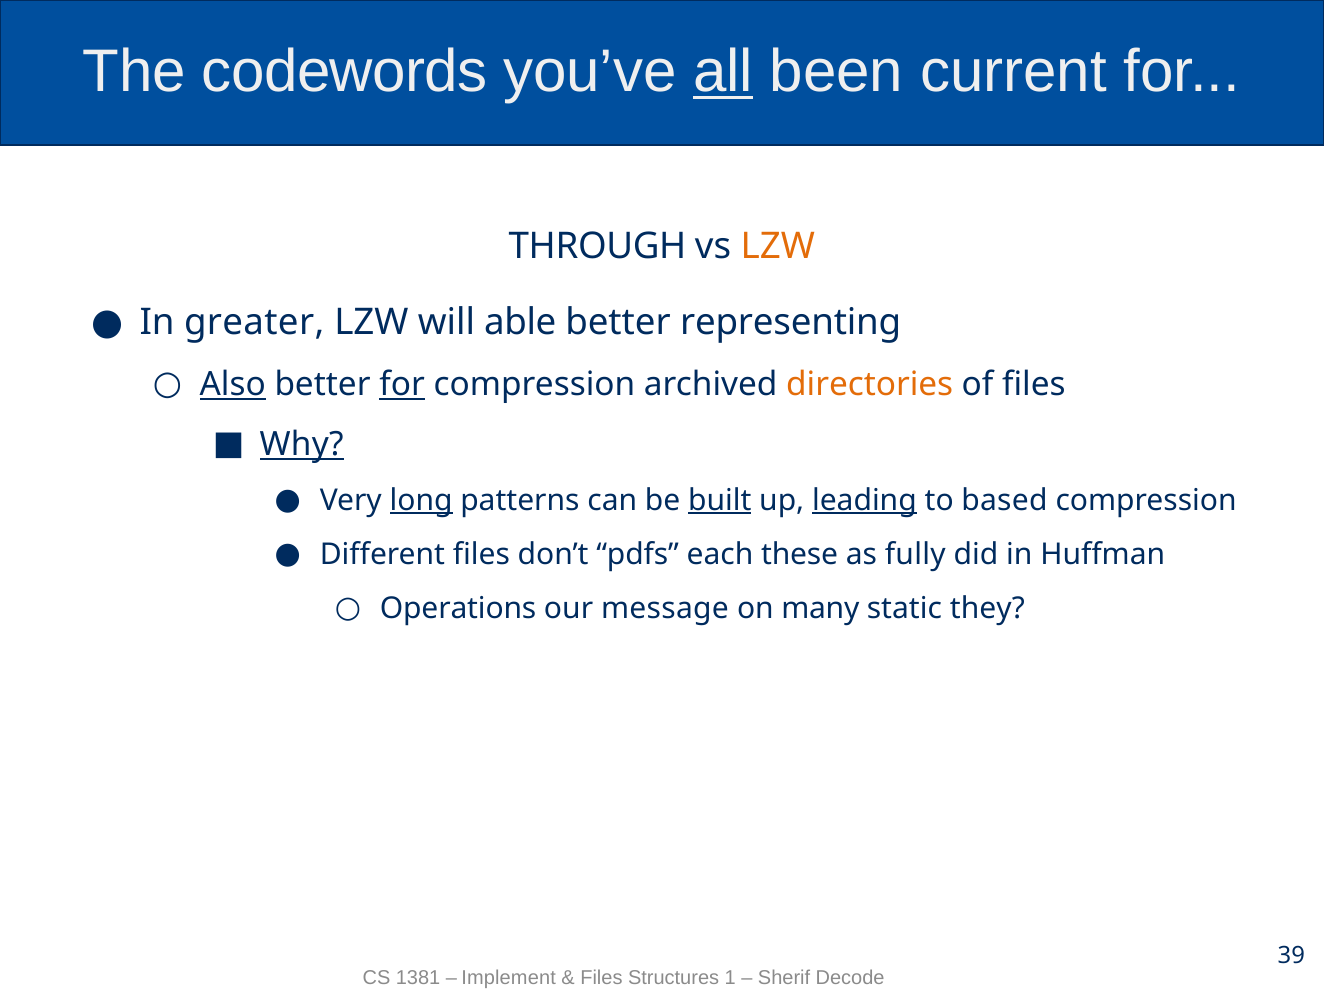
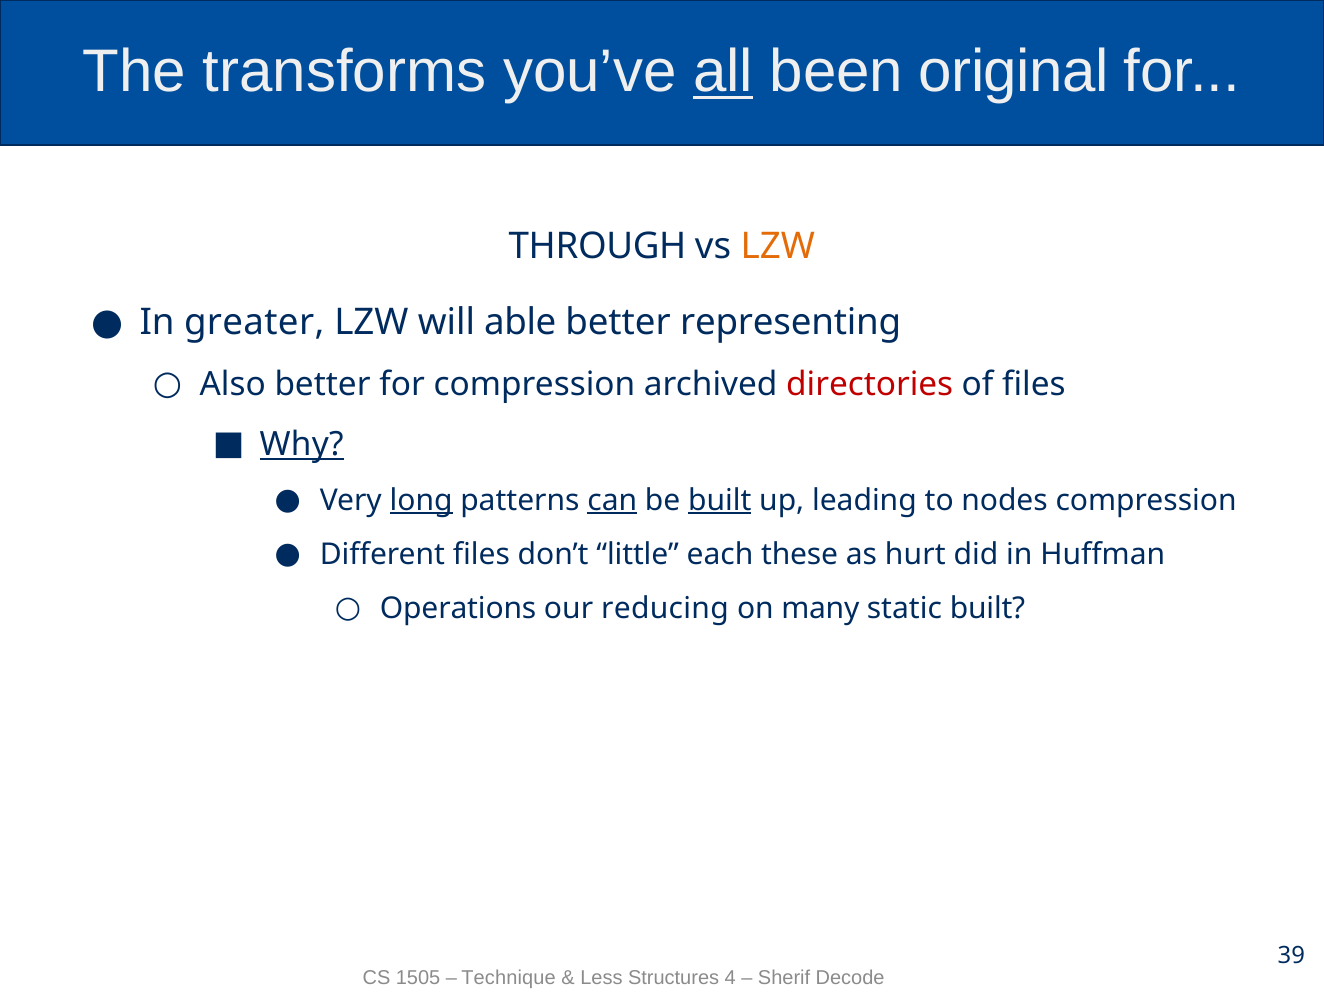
codewords: codewords -> transforms (345, 72)
current: current -> original (1014, 72)
Also underline: present -> none (233, 384)
for underline: present -> none (402, 384)
directories colour: orange -> red (870, 384)
can underline: none -> present (612, 500)
leading underline: present -> none (864, 500)
based: based -> nodes (1005, 500)
pdfs: pdfs -> little (638, 554)
fully: fully -> hurt (915, 554)
message: message -> reducing (665, 608)
static they: they -> built (988, 608)
1381: 1381 -> 1505 (418, 977)
Implement: Implement -> Technique (509, 977)
Files: Files -> Less (601, 977)
1: 1 -> 4 (730, 977)
